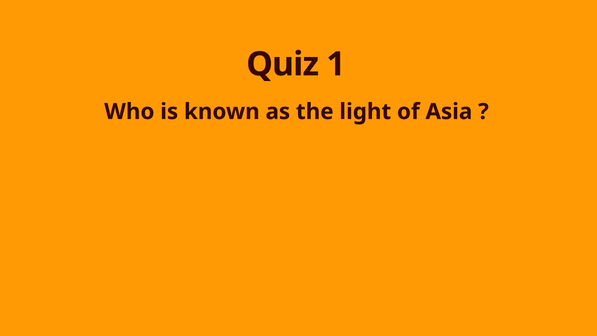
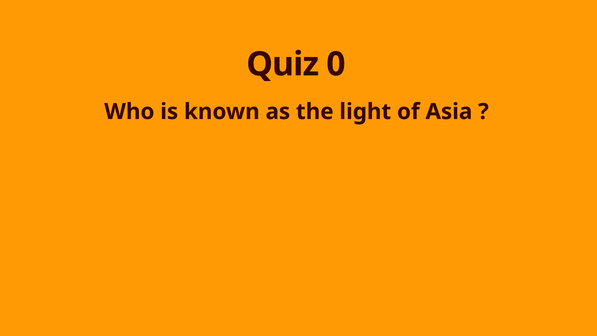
1: 1 -> 0 (336, 64)
